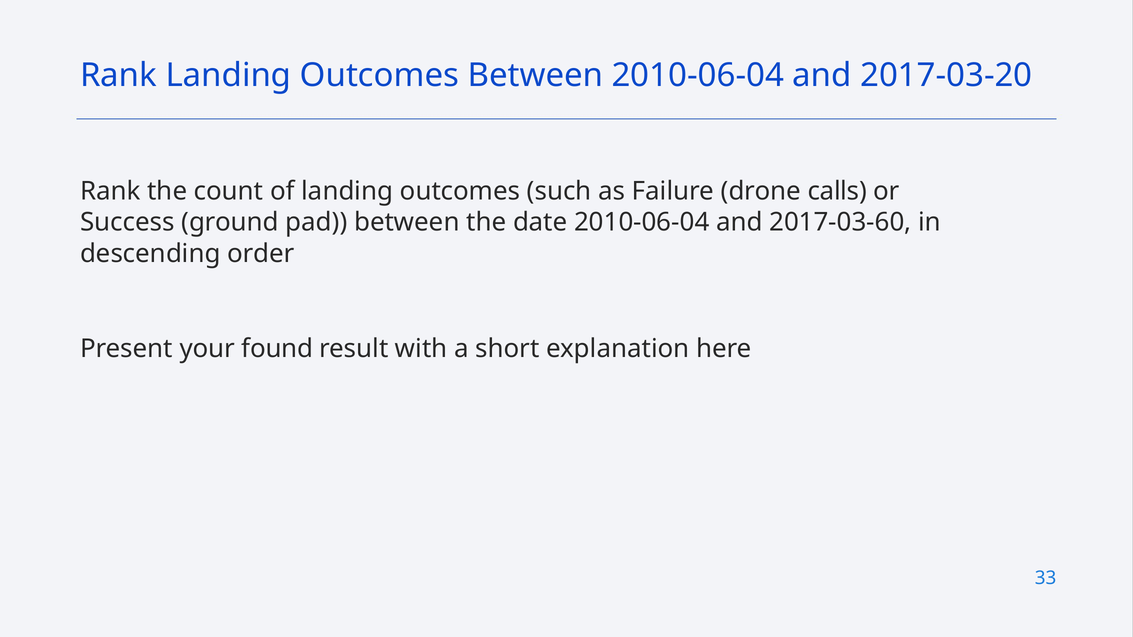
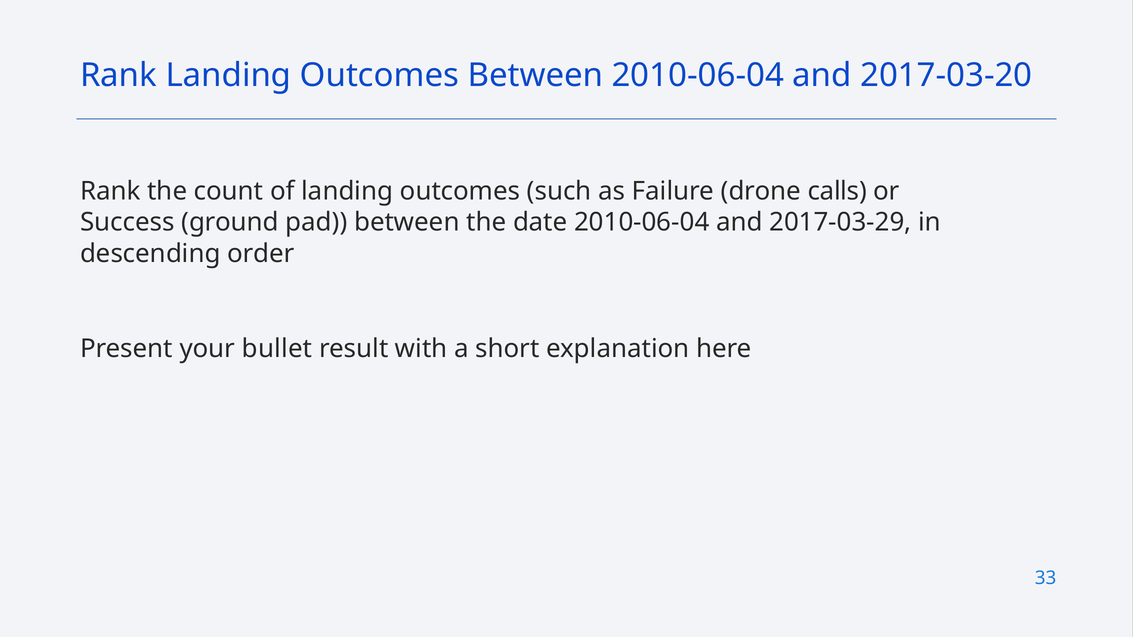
2017-03-60: 2017-03-60 -> 2017-03-29 (840, 222)
found: found -> bullet (277, 349)
